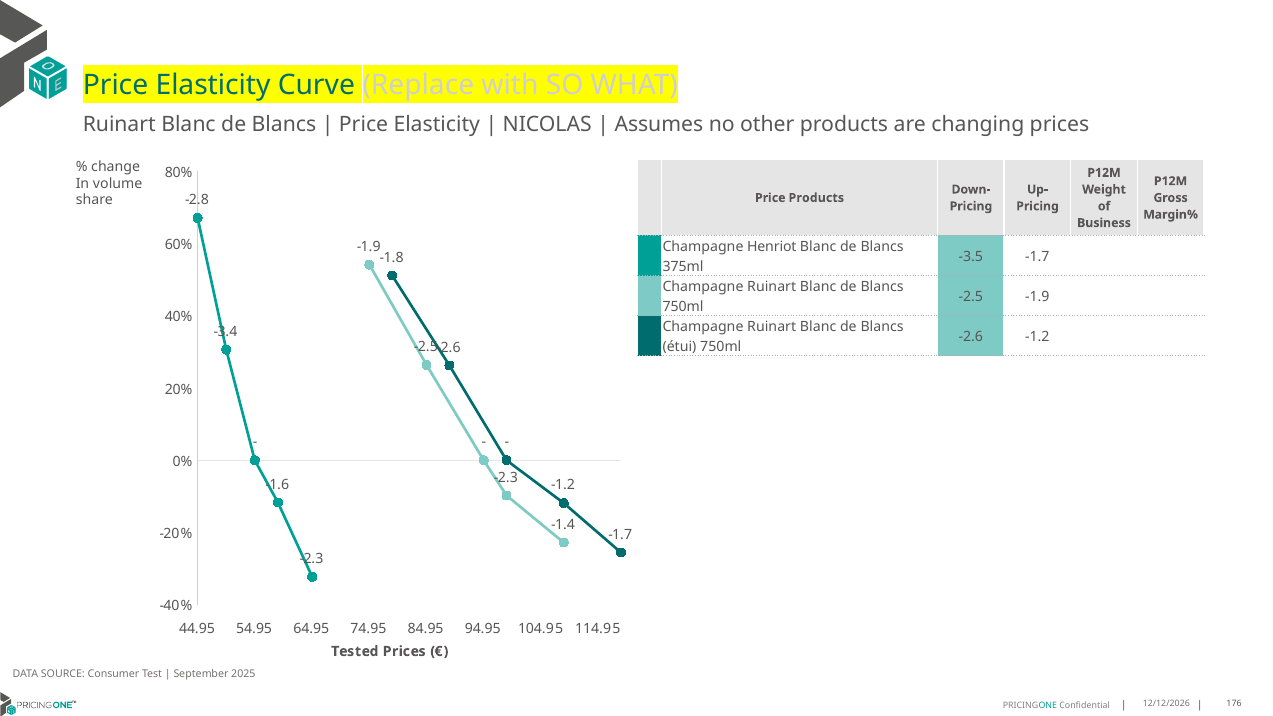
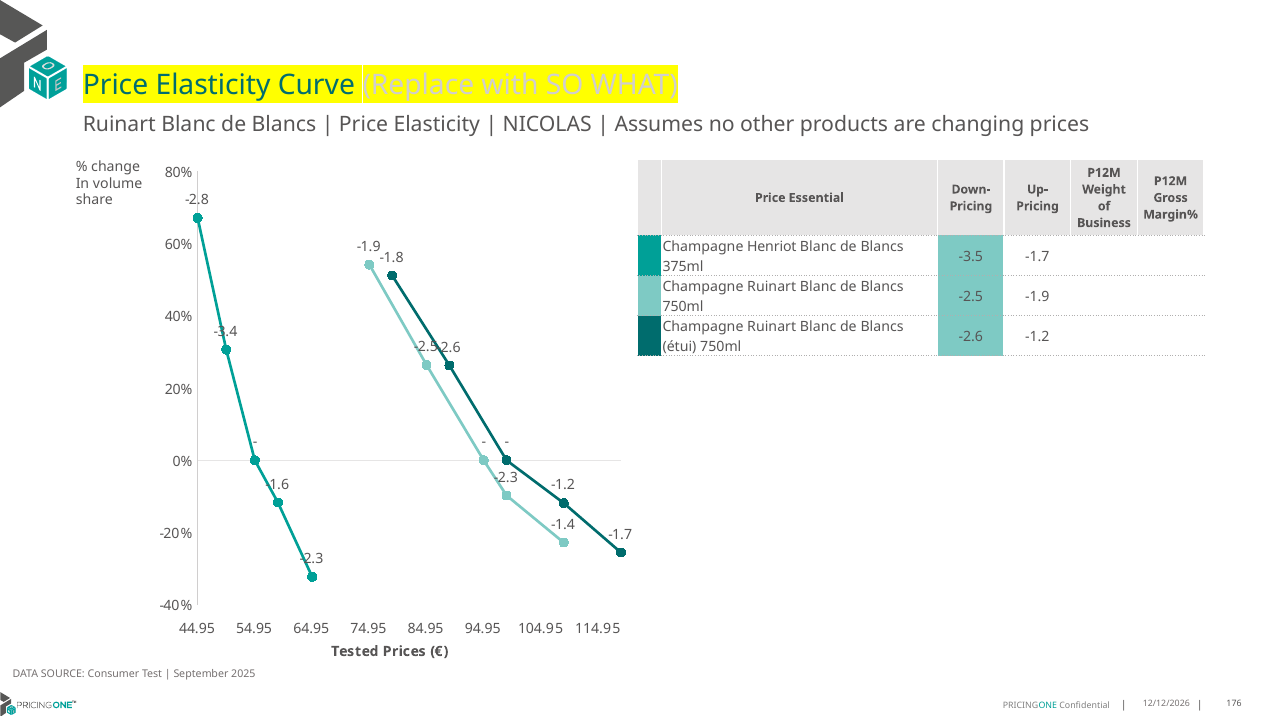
Price Products: Products -> Essential (816, 198)
